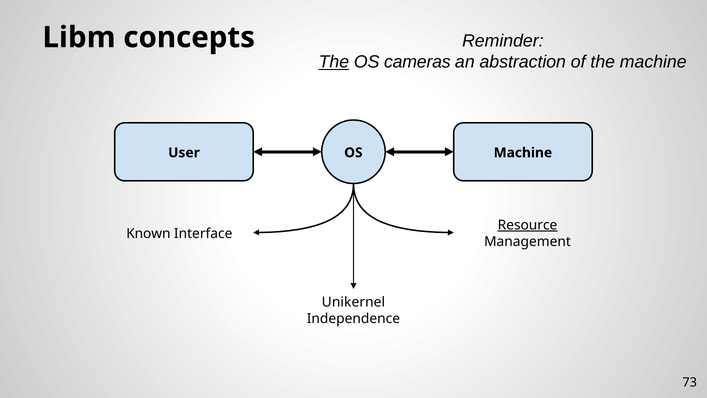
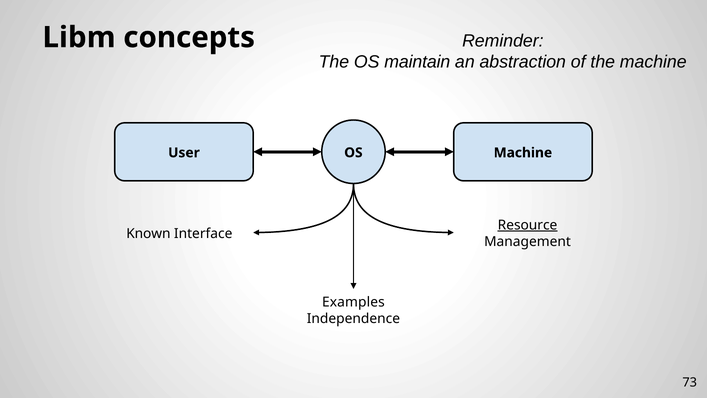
The underline: present -> none (334, 62)
cameras: cameras -> maintain (417, 62)
Unikernel: Unikernel -> Examples (353, 302)
